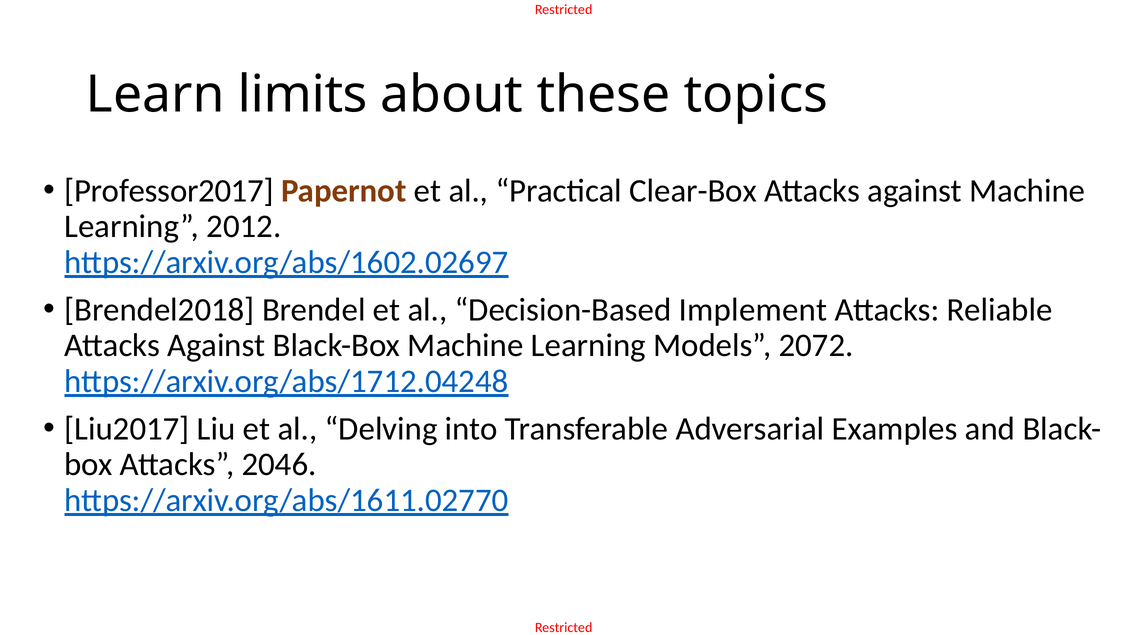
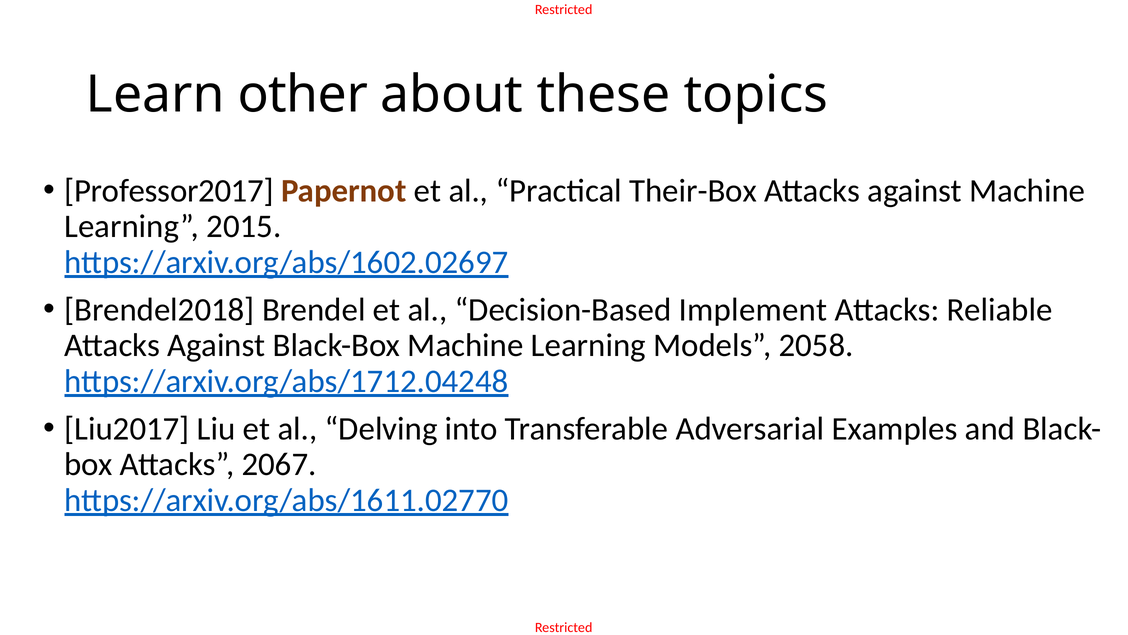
limits: limits -> other (303, 95)
Clear-Box: Clear-Box -> Their-Box (693, 191)
2012: 2012 -> 2015 (244, 226)
2072: 2072 -> 2058 (816, 345)
2046: 2046 -> 2067 (279, 464)
